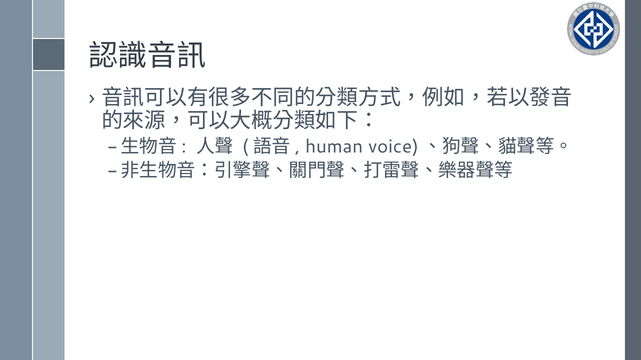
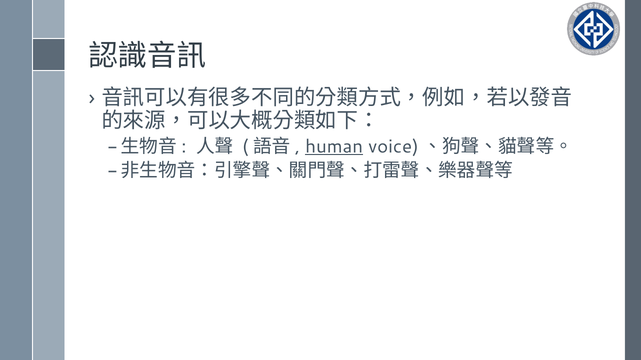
human underline: none -> present (334, 147)
